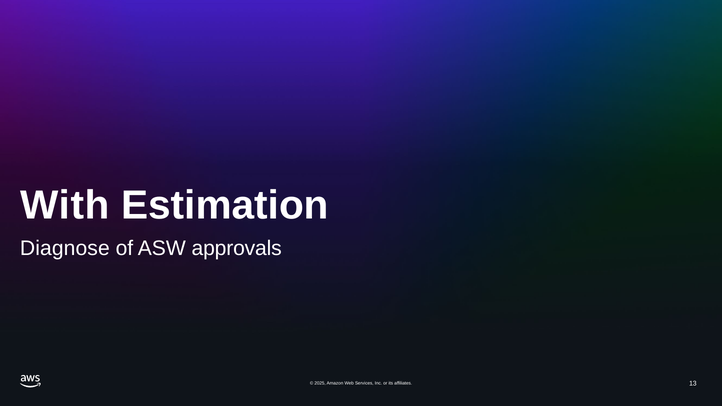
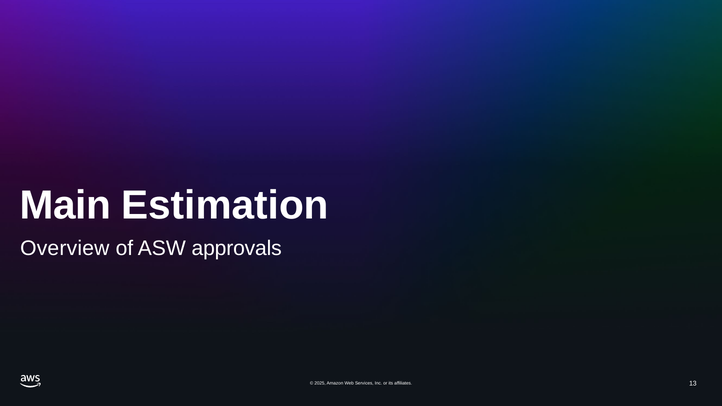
With: With -> Main (65, 205)
Diagnose: Diagnose -> Overview (65, 249)
